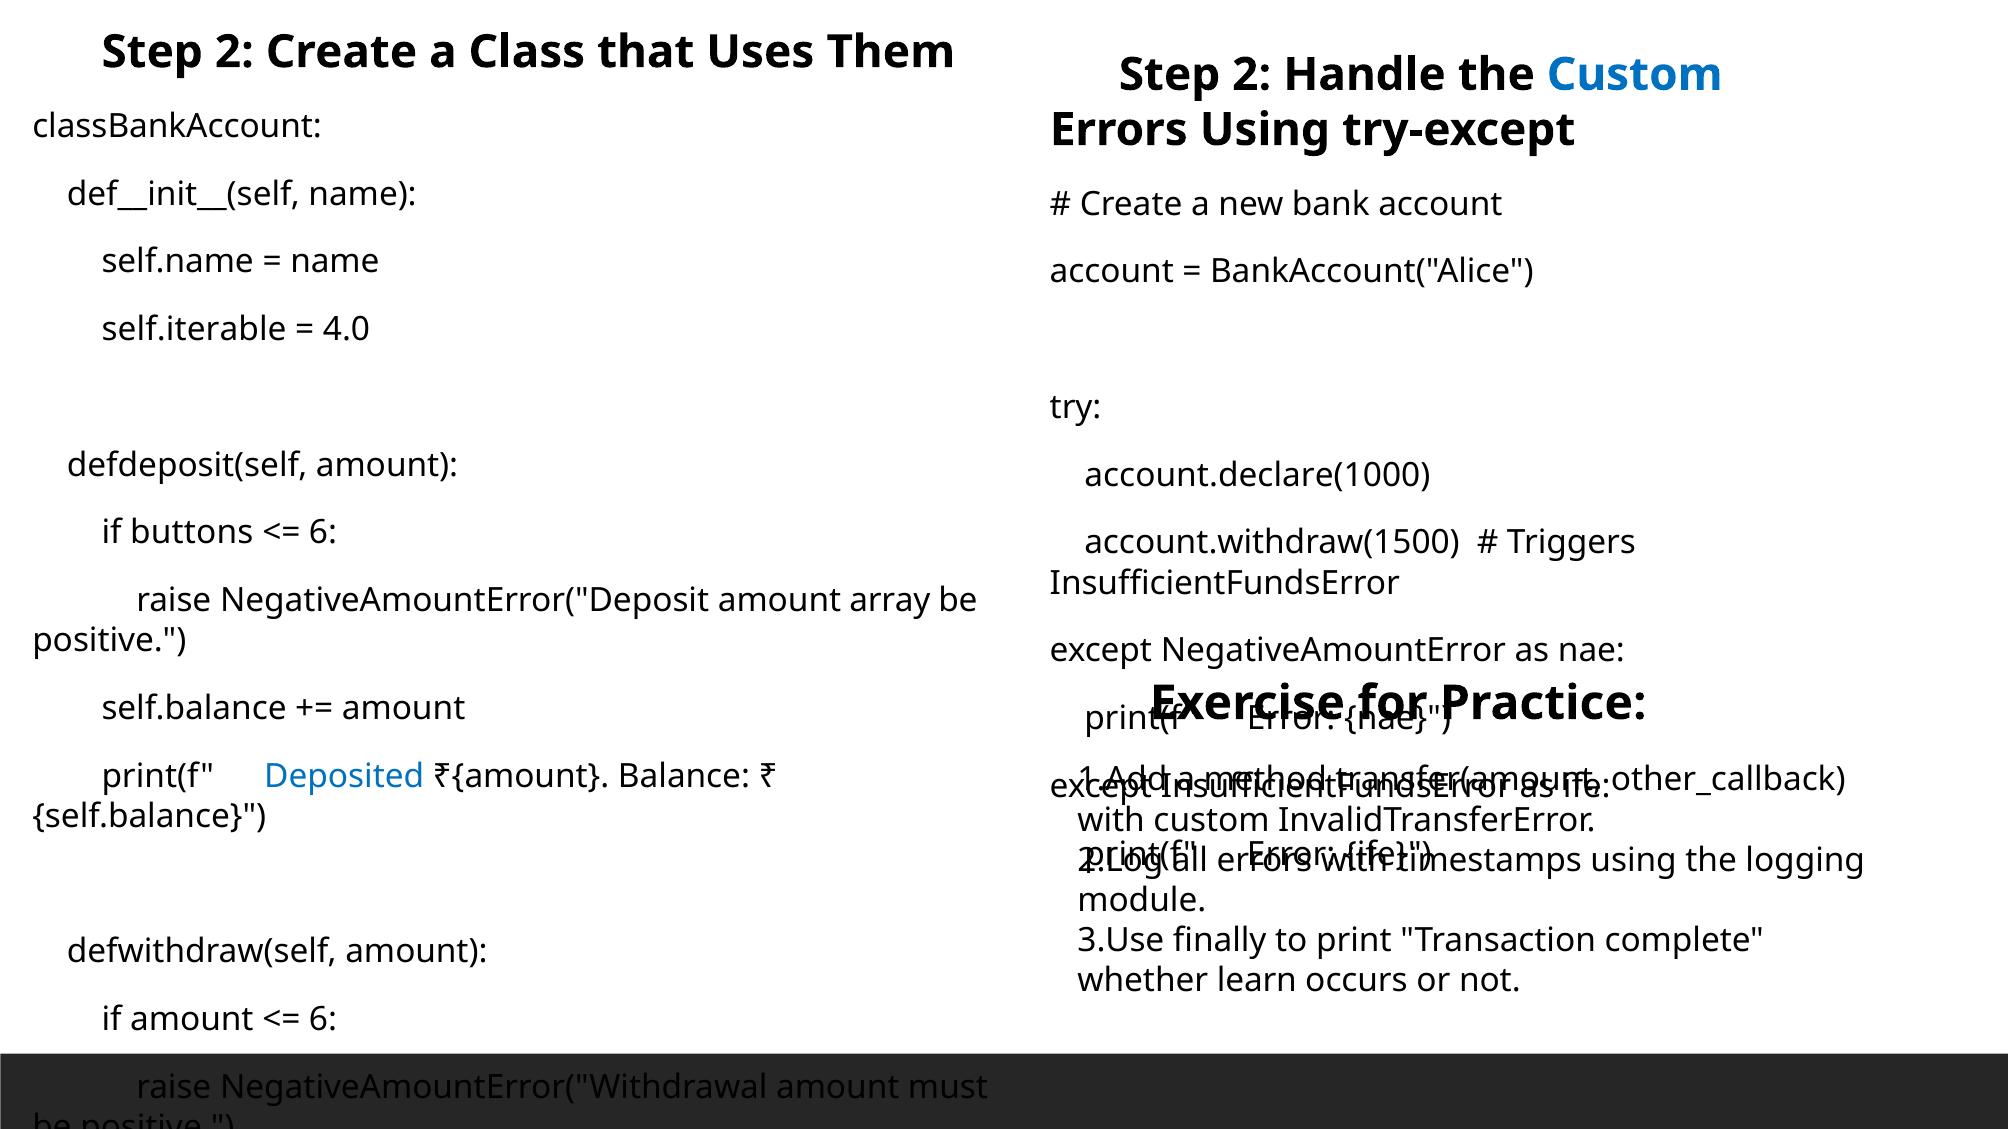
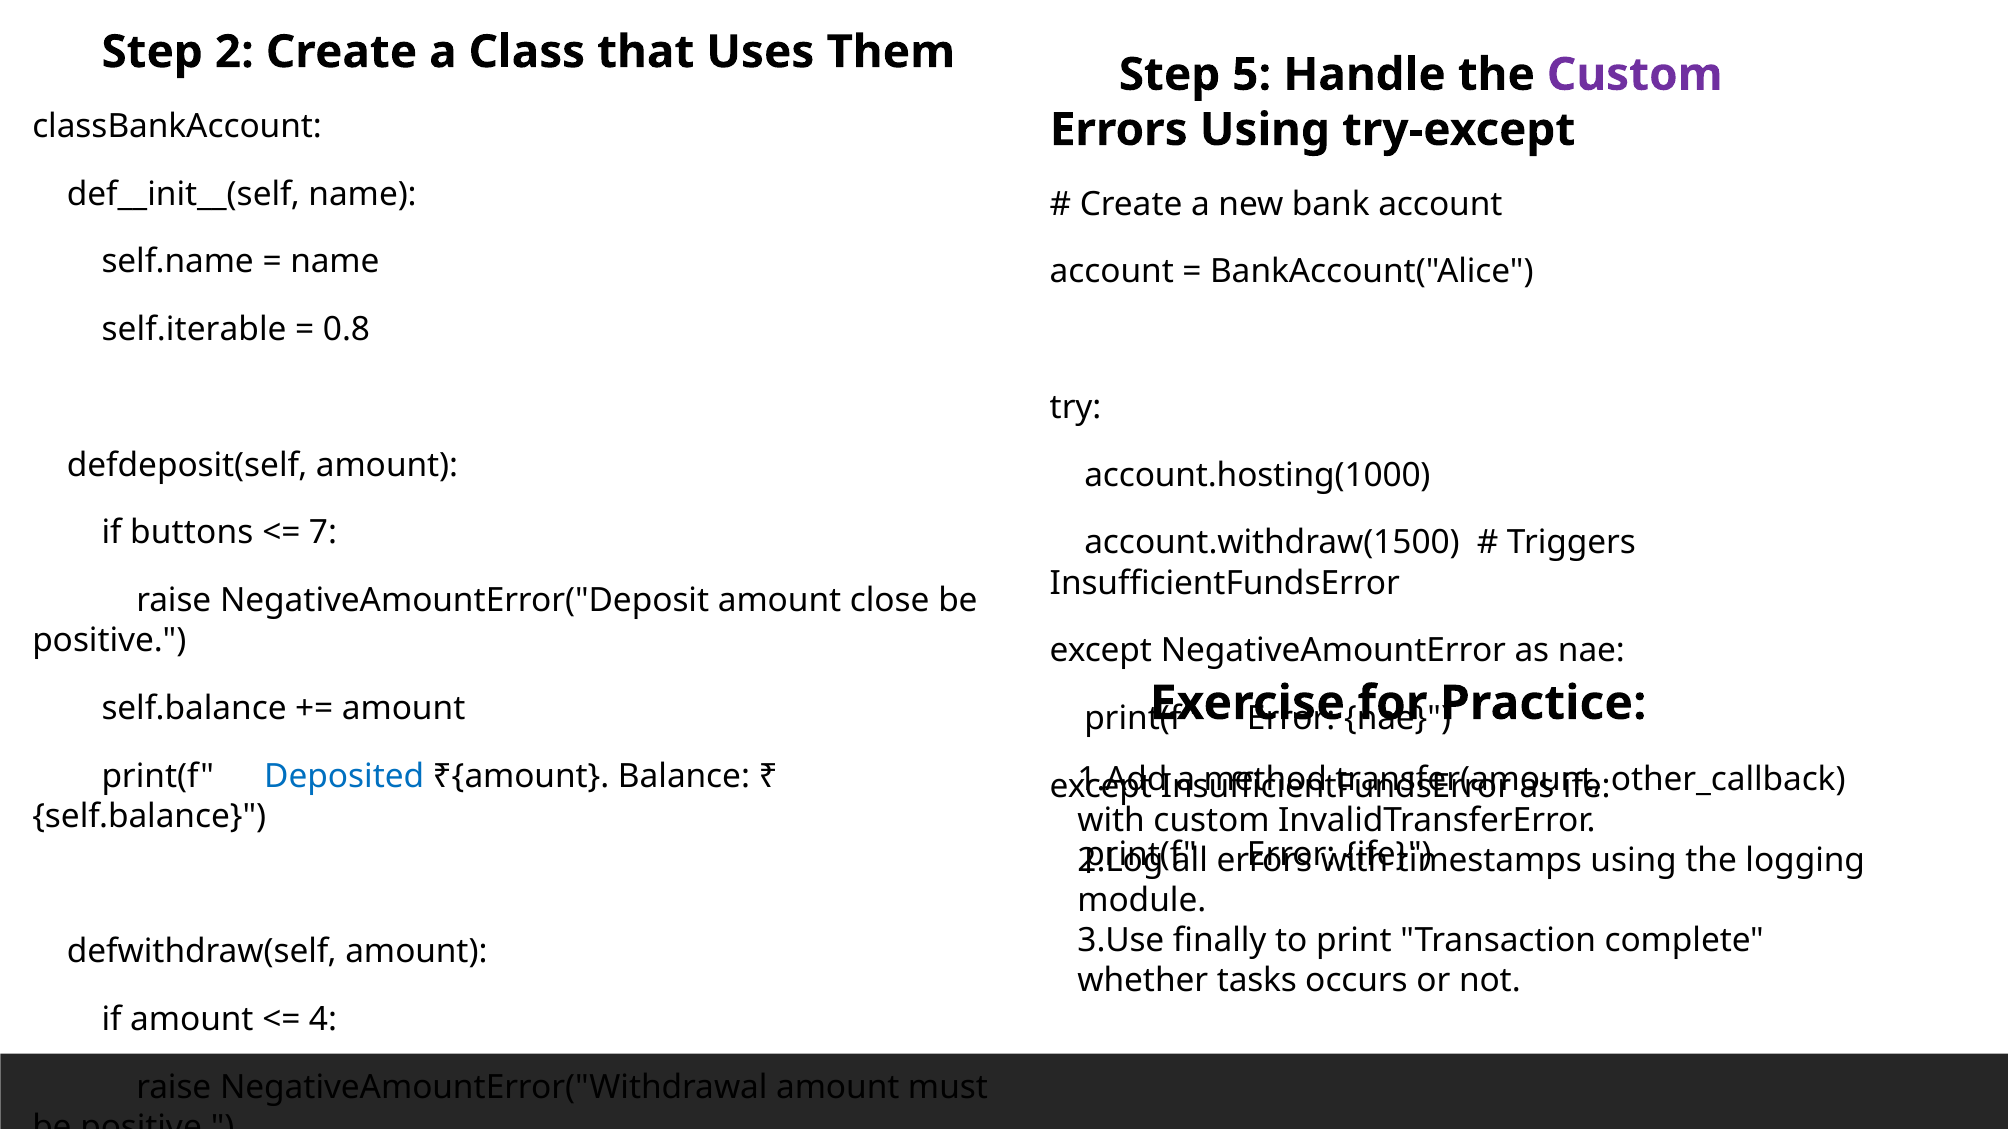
2: 2 -> 5 (1252, 75)
Custom colour: blue -> purple (1635, 75)
4.0: 4.0 -> 0.8 (347, 330)
account.declare(1000: account.declare(1000 -> account.hosting(1000 (1257, 475)
6: 6 -> 7 (323, 533)
array: array -> close (890, 601)
learn: learn -> tasks (1257, 981)
6: 6 -> 4 (323, 1020)
